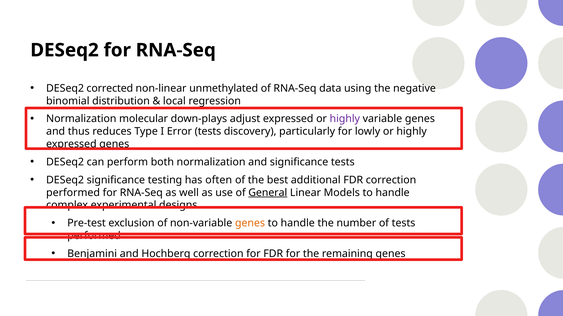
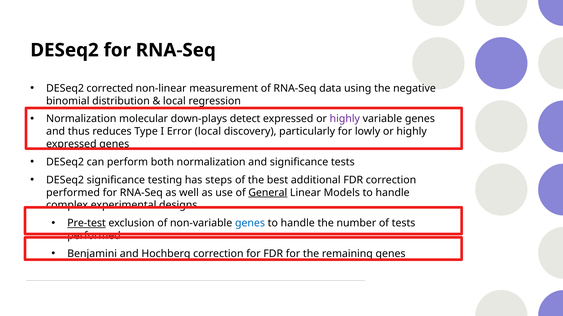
unmethylated: unmethylated -> measurement (224, 88)
adjust: adjust -> detect (245, 119)
Error tests: tests -> local (208, 132)
often: often -> steps (219, 180)
Pre-test underline: none -> present (87, 224)
genes colour: orange -> blue (250, 224)
